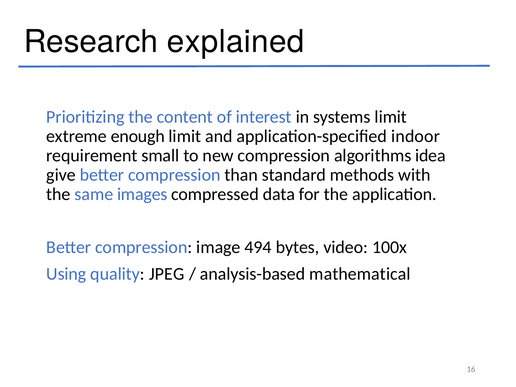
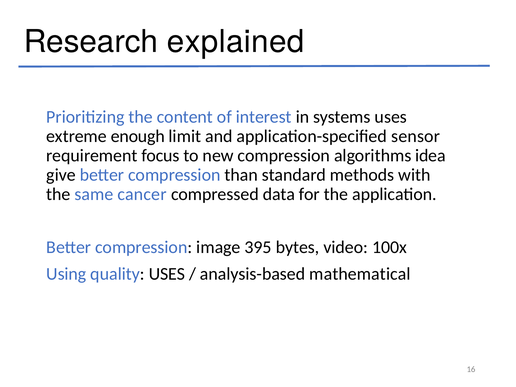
systems limit: limit -> uses (391, 117)
indoor: indoor -> sensor (416, 136)
small: small -> focus (160, 156)
images: images -> cancer (142, 194)
494: 494 -> 395 (258, 247)
quality JPEG: JPEG -> USES (167, 274)
